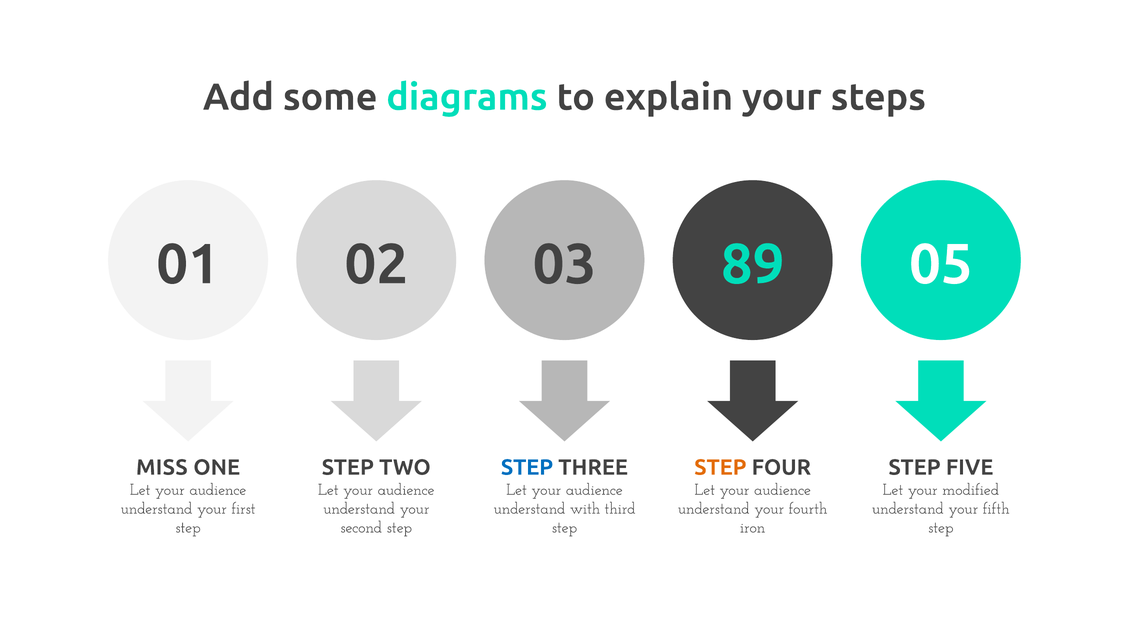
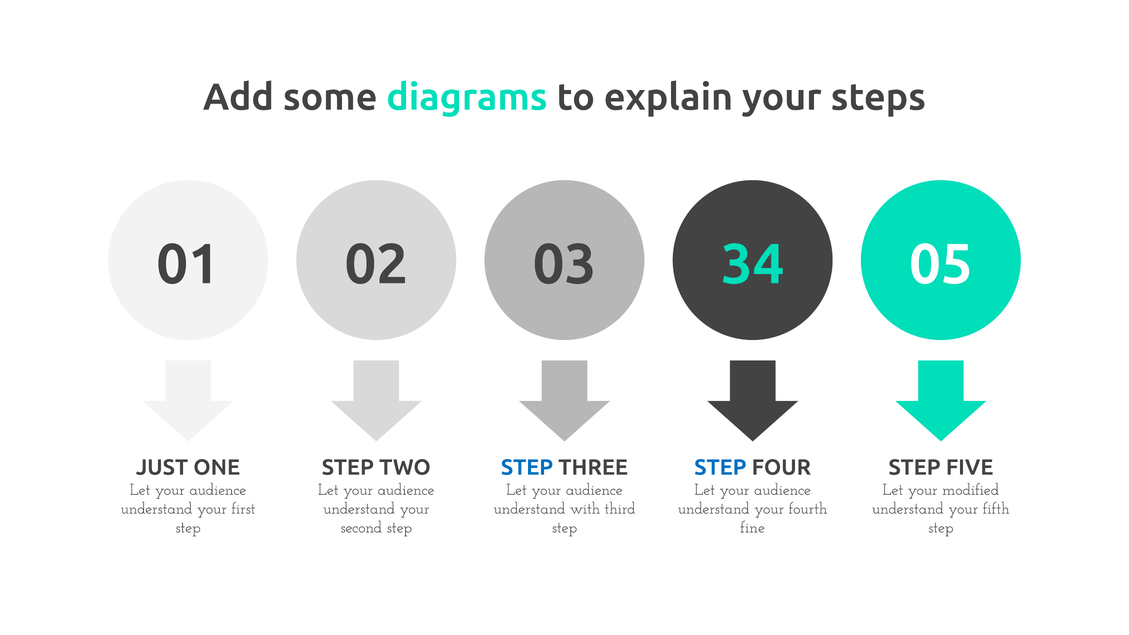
89: 89 -> 34 (753, 265)
MISS: MISS -> JUST (162, 467)
STEP colour: orange -> blue (720, 467)
iron: iron -> fine (753, 527)
